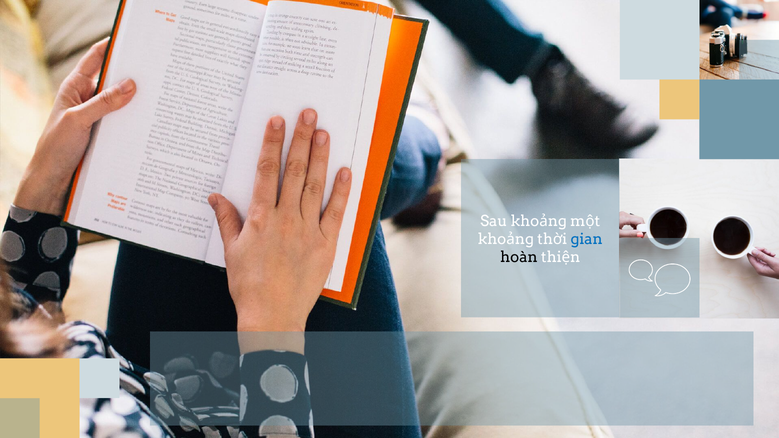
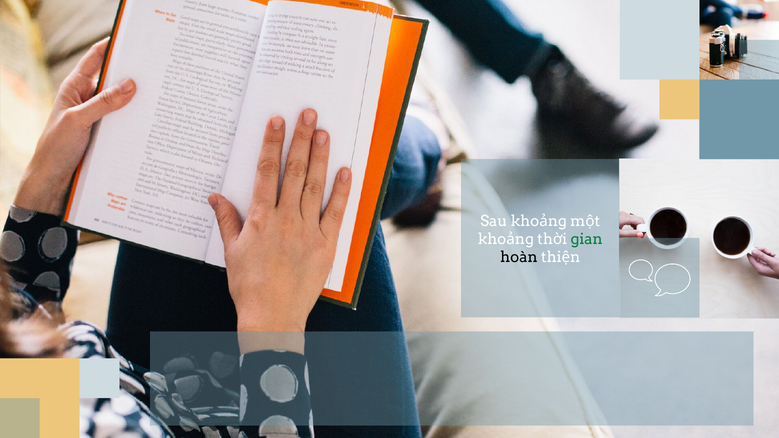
gian colour: blue -> green (587, 239)
